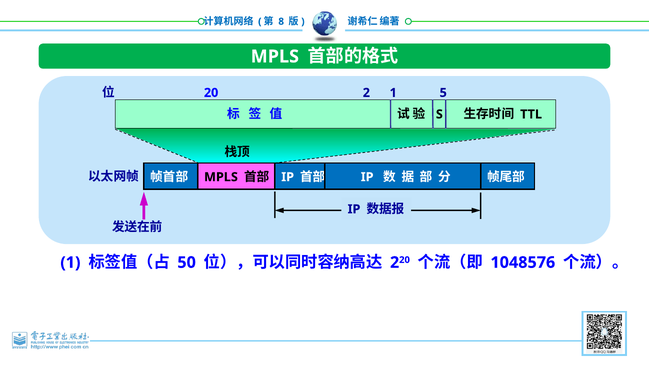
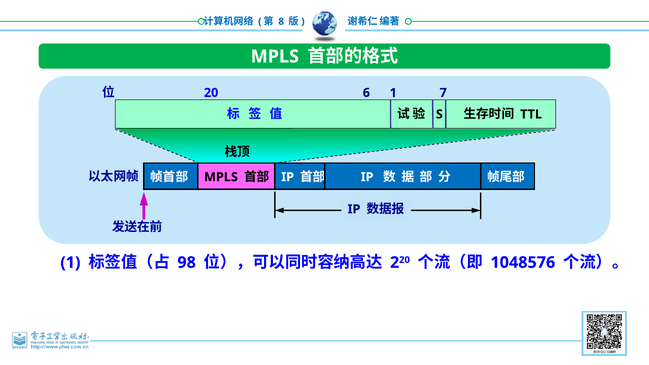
2: 2 -> 6 (366, 93)
5: 5 -> 7 (443, 93)
50: 50 -> 98 (187, 263)
